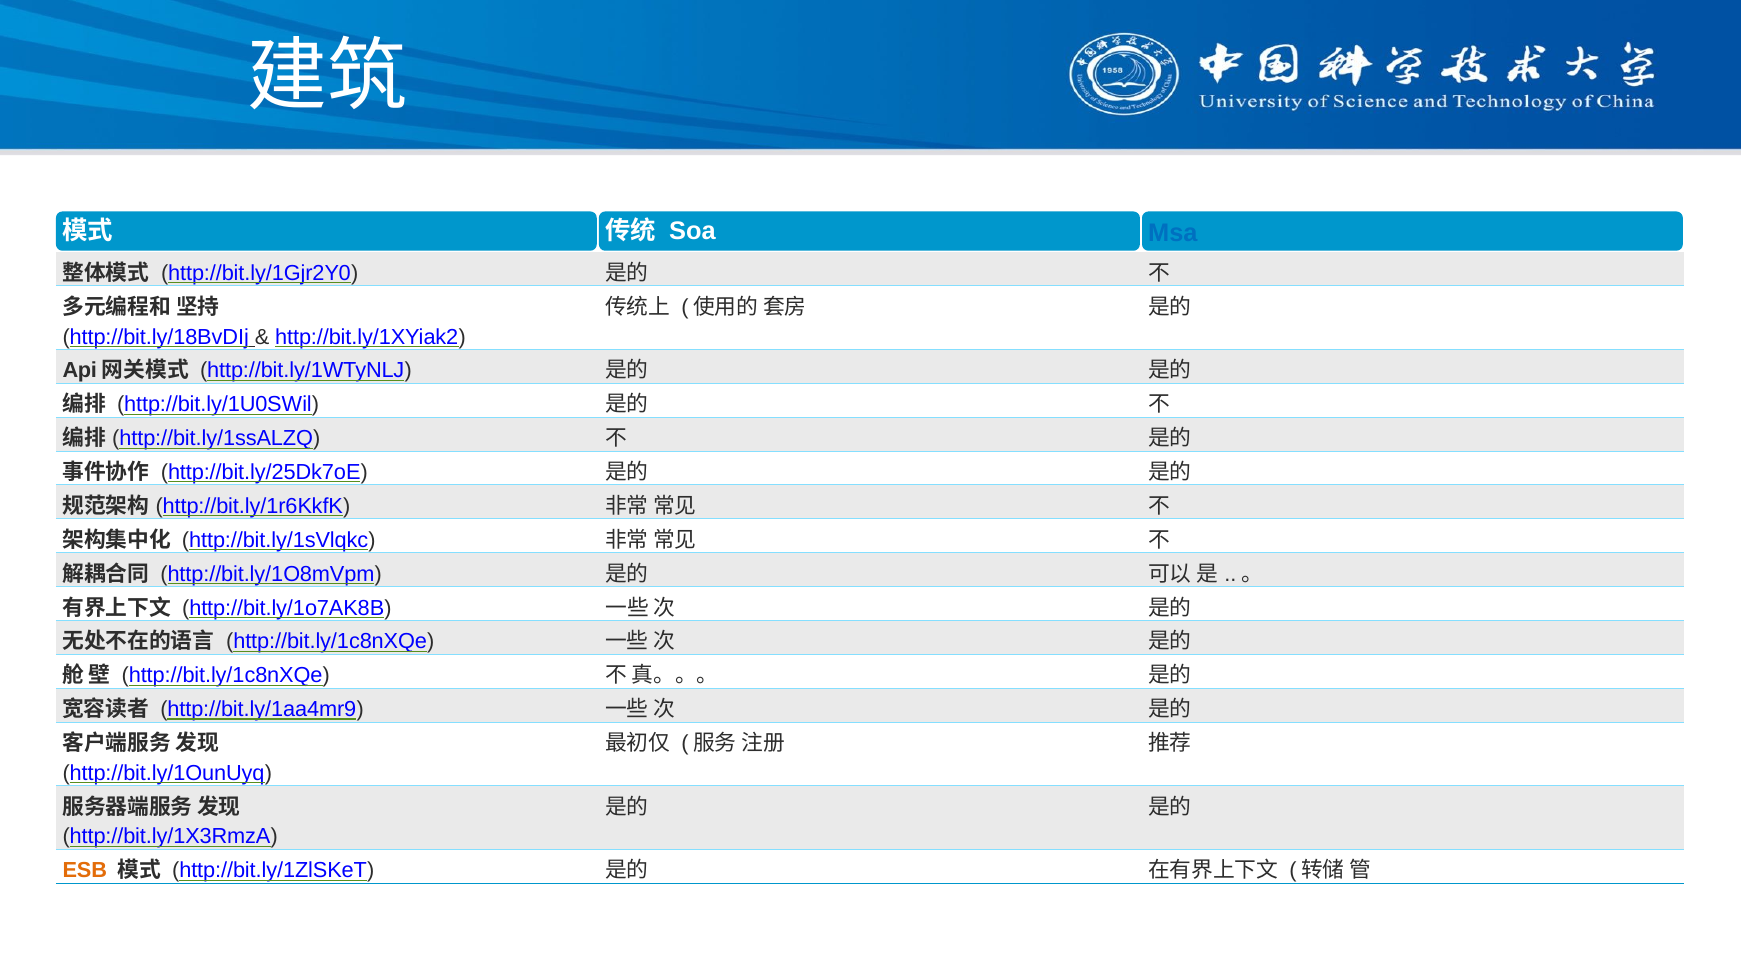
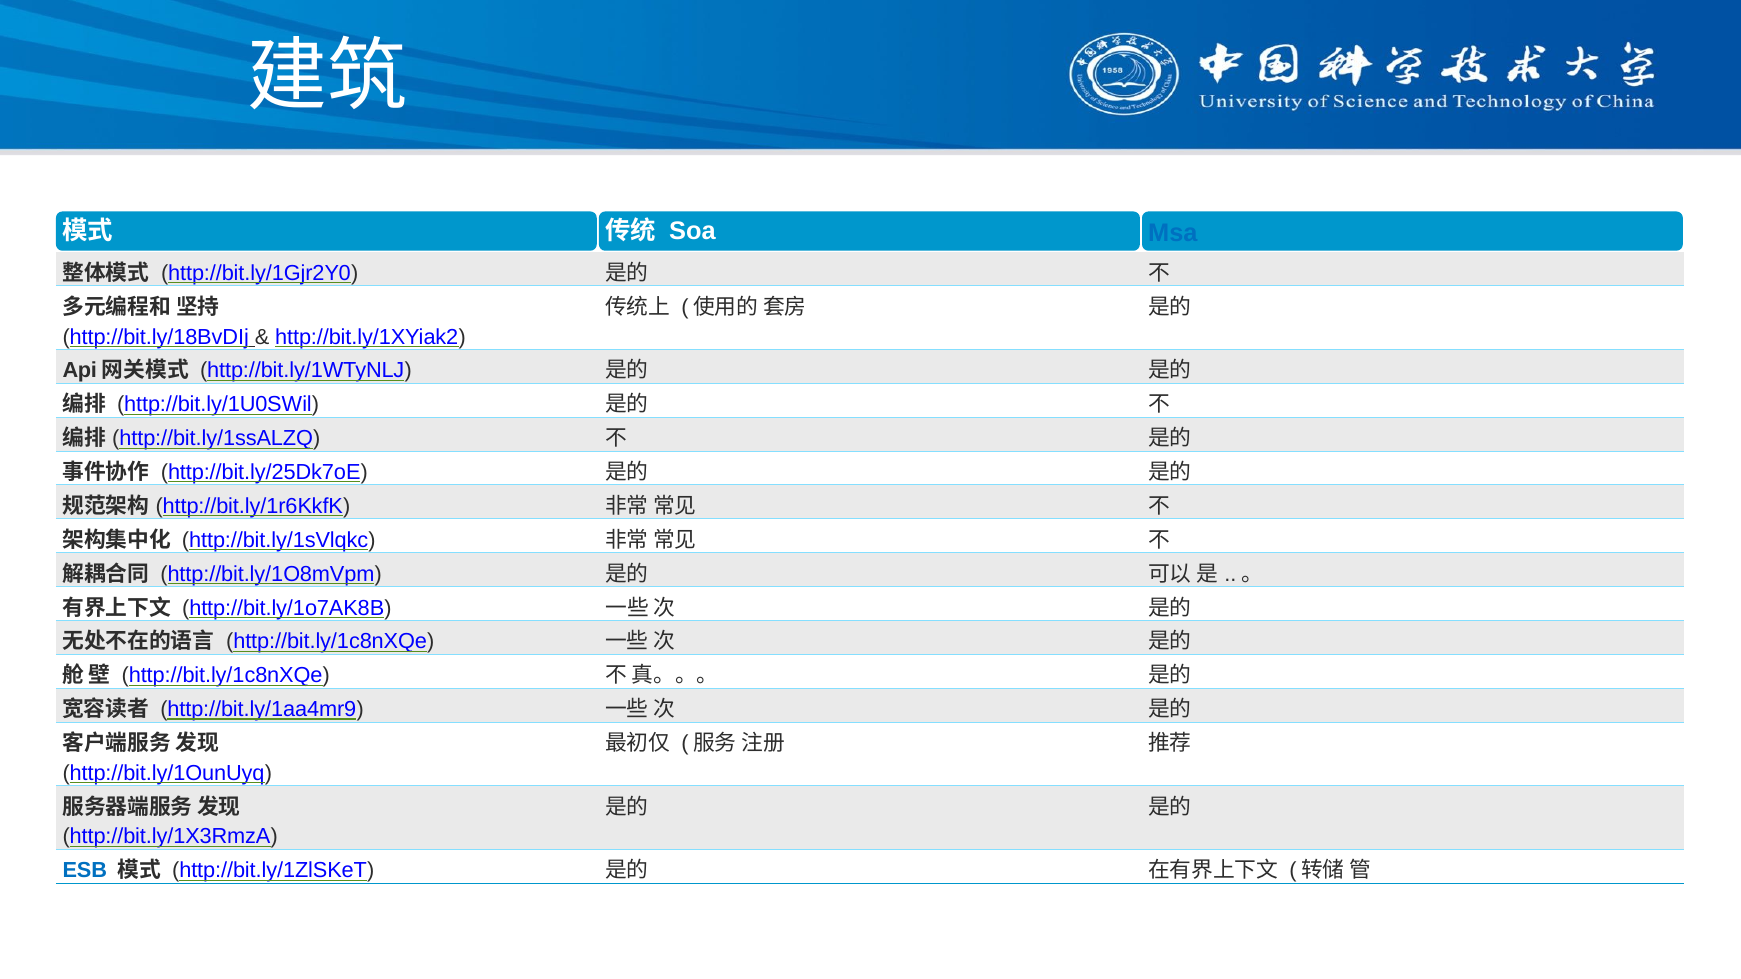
ESB colour: orange -> blue (85, 871)
